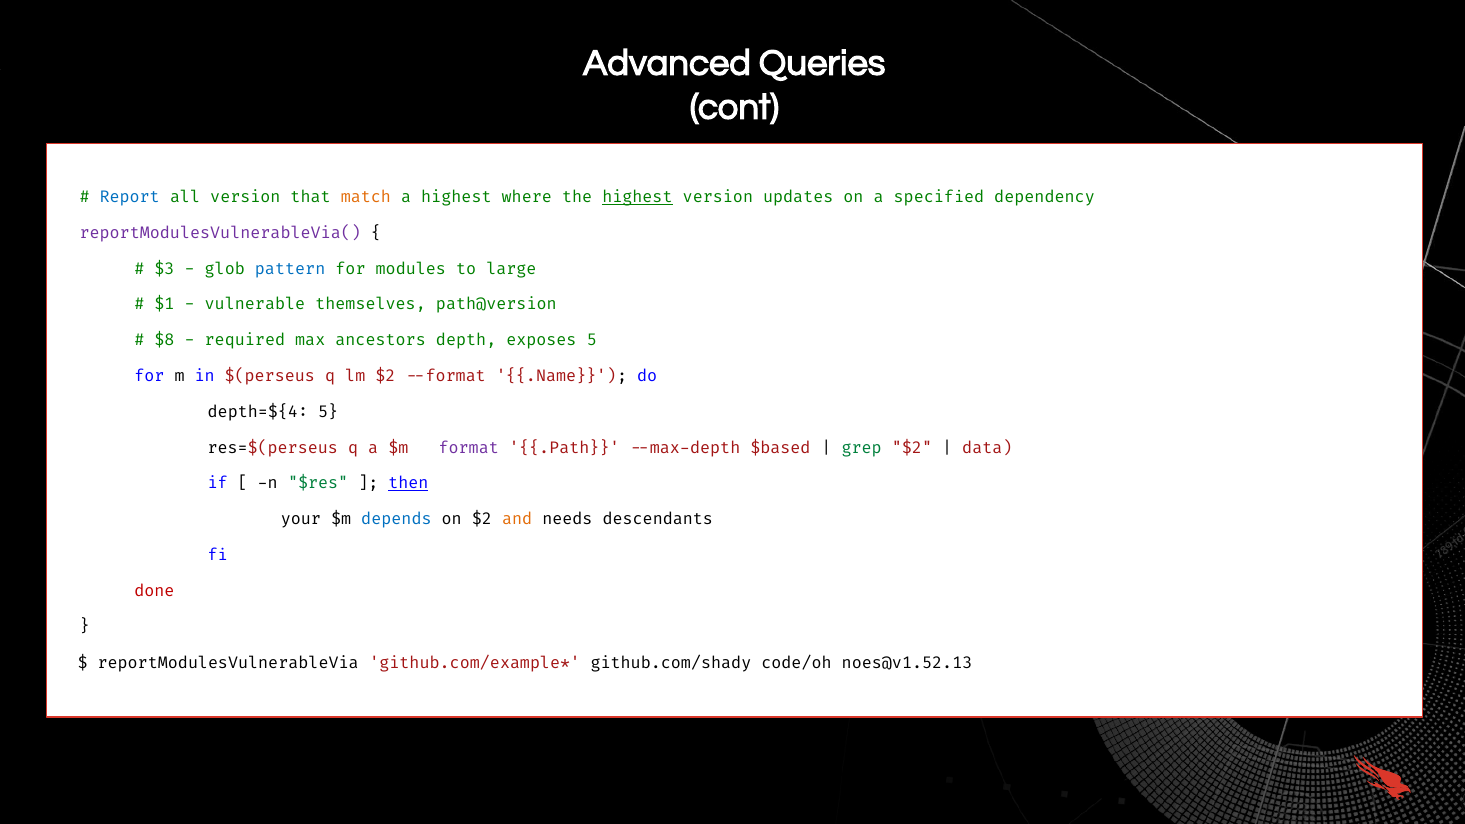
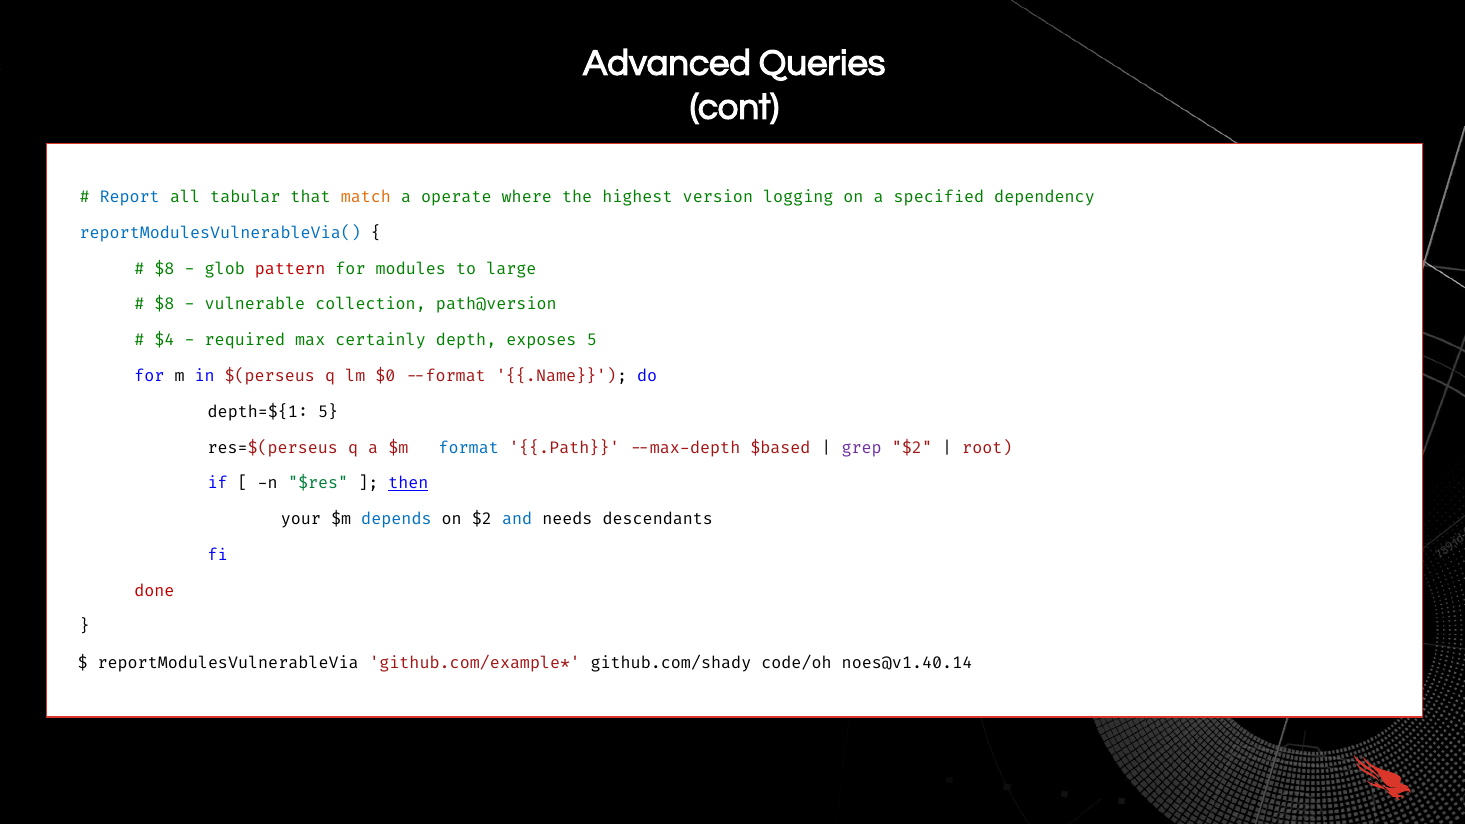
all version: version -> tabular (245, 197)
a highest: highest -> operate (456, 197)
highest underline: present -> none (637, 197)
updates: updates -> logging (798, 197)
reportModulesVulnerableVia( colour: purple -> blue (220, 233)
$3: $3 -> $8 (164, 269)
pattern colour: blue -> red (290, 269)
$1: $1 -> $8 (164, 305)
themselves: themselves -> collection (371, 305)
$8: $8 -> $4 (164, 340)
ancestors: ancestors -> certainly (381, 340)
lm $2: $2 -> $0 (385, 376)
depth=${4:-5: depth=${4:-5 -> depth=${1:-5 (273, 412)
--format colour: purple -> blue (459, 448)
grep colour: green -> purple (862, 448)
data: data -> root (987, 448)
and colour: orange -> blue (517, 519)
github.com/shady-code/oh-noes@v1.52.13: github.com/shady-code/oh-noes@v1.52.13 -> github.com/shady-code/oh-noes@v1.40.14 (781, 663)
